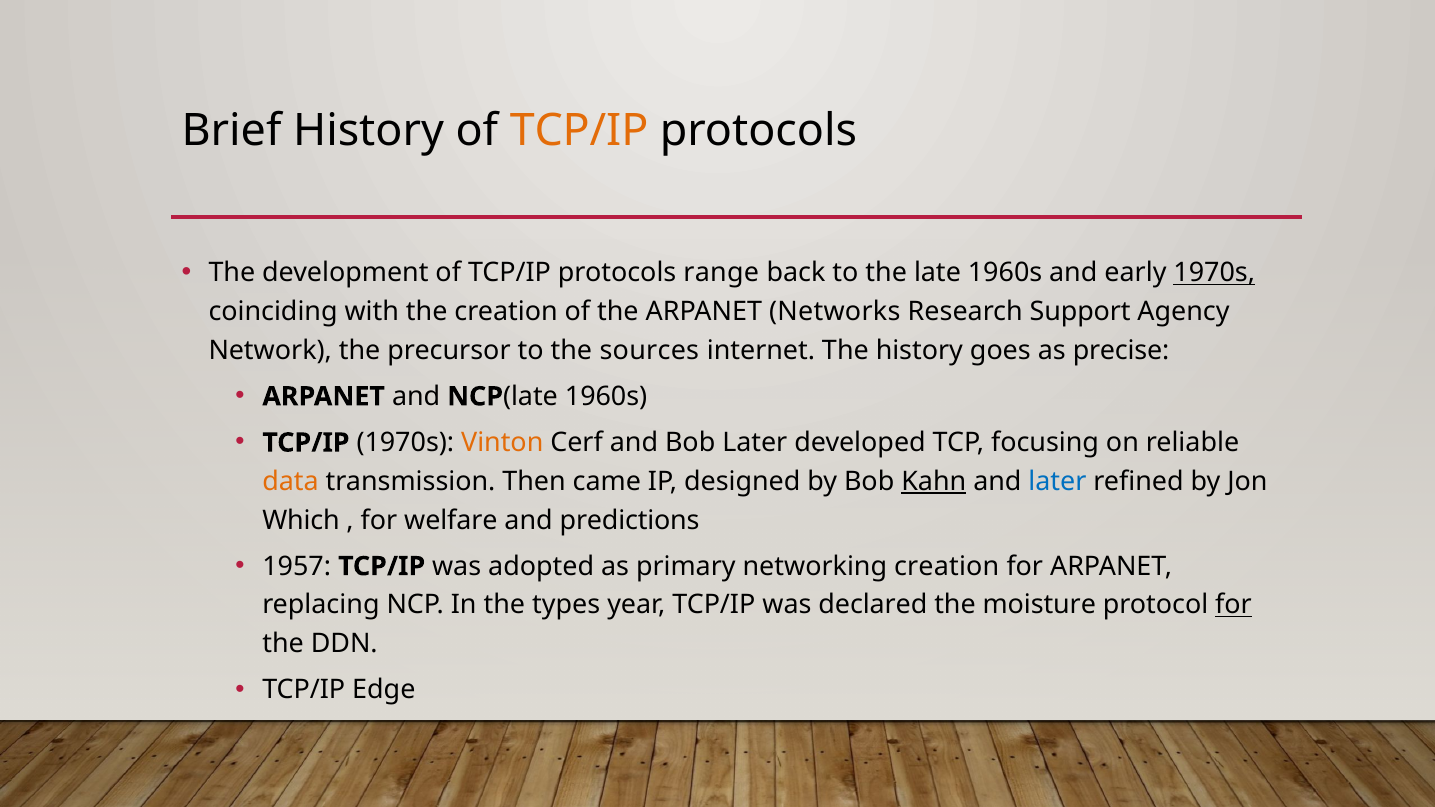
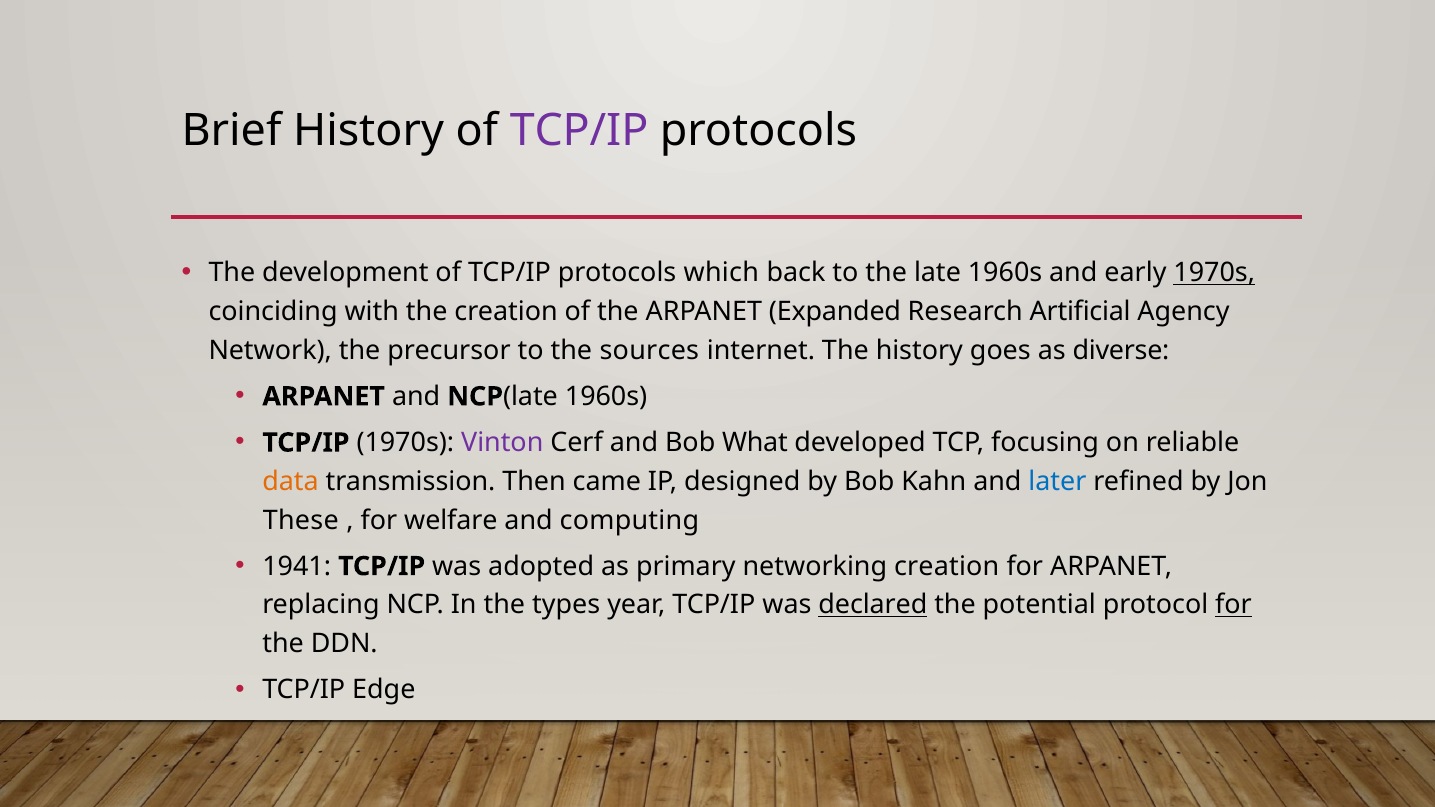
TCP/IP colour: orange -> purple (579, 130)
range: range -> which (721, 273)
Networks: Networks -> Expanded (835, 312)
Support: Support -> Artificial (1080, 312)
precise: precise -> diverse (1121, 350)
Vinton colour: orange -> purple (502, 443)
Bob Later: Later -> What (755, 443)
Kahn underline: present -> none (934, 482)
Which: Which -> These (301, 520)
predictions: predictions -> computing (629, 520)
1957: 1957 -> 1941 (297, 566)
declared underline: none -> present (873, 605)
moisture: moisture -> potential (1039, 605)
